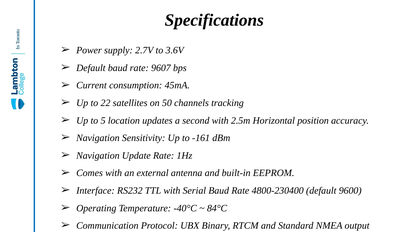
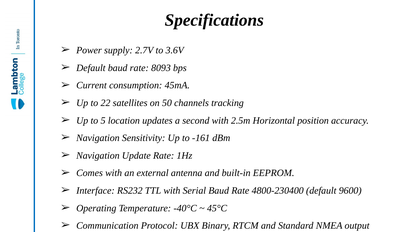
9607: 9607 -> 8093 (161, 68)
84°C: 84°C -> 45°C (217, 208)
